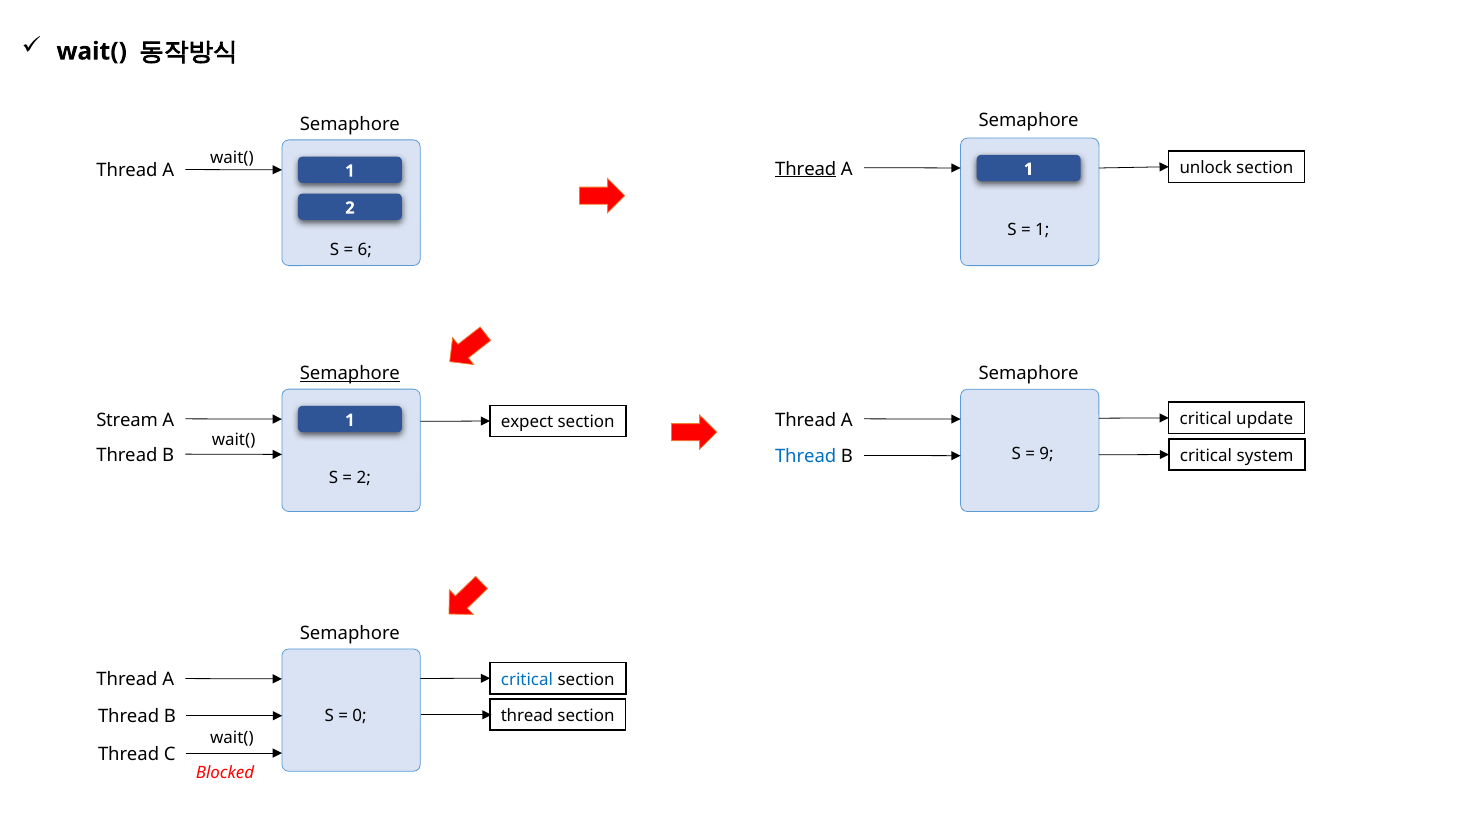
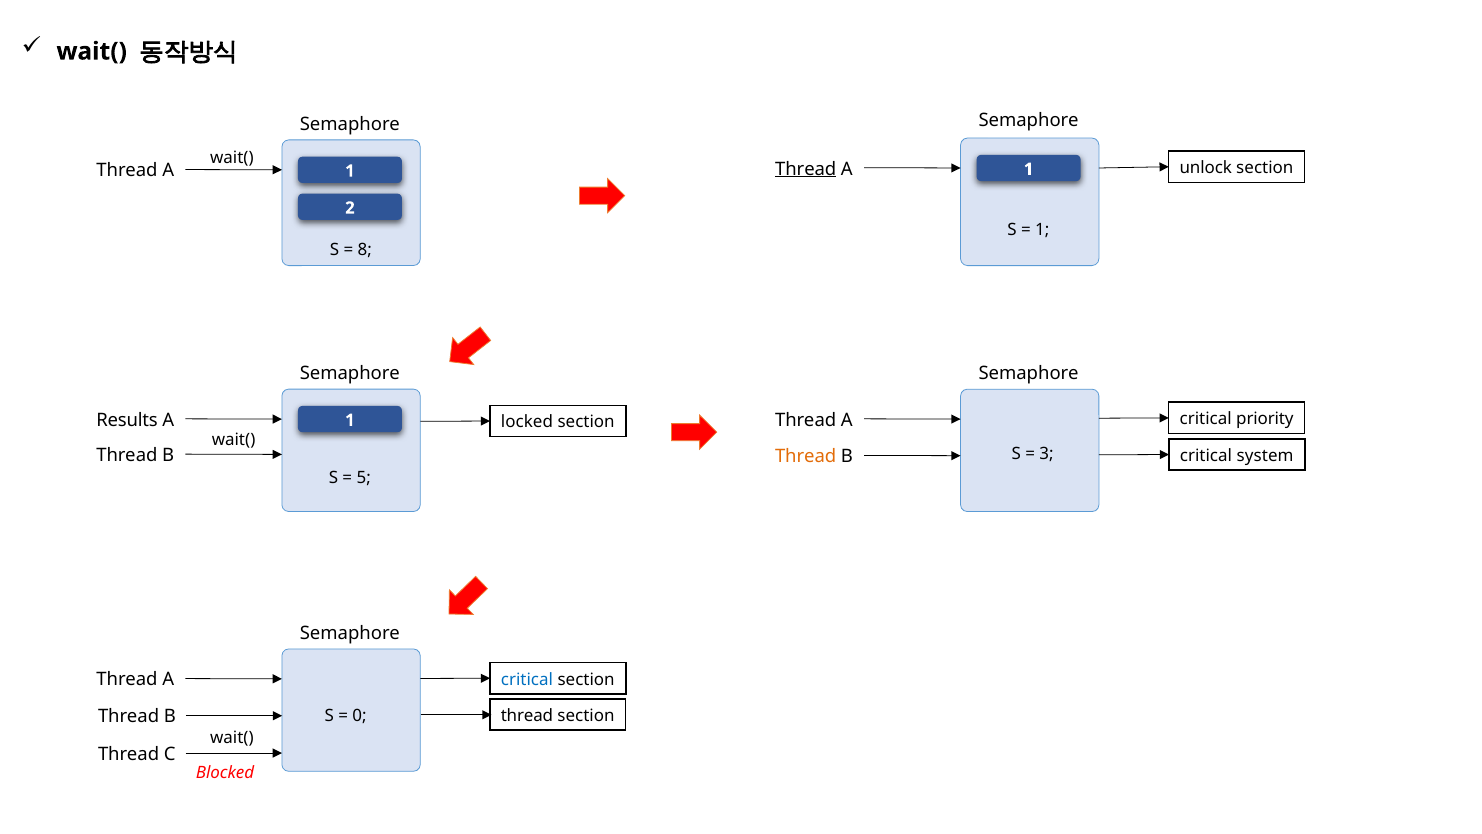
6: 6 -> 8 (365, 250)
Semaphore underline: present -> none (350, 373)
update: update -> priority (1265, 419)
Stream: Stream -> Results (127, 420)
expect: expect -> locked (527, 422)
9: 9 -> 3 (1047, 454)
Thread colour: blue -> orange (806, 457)
2: 2 -> 5 (364, 478)
